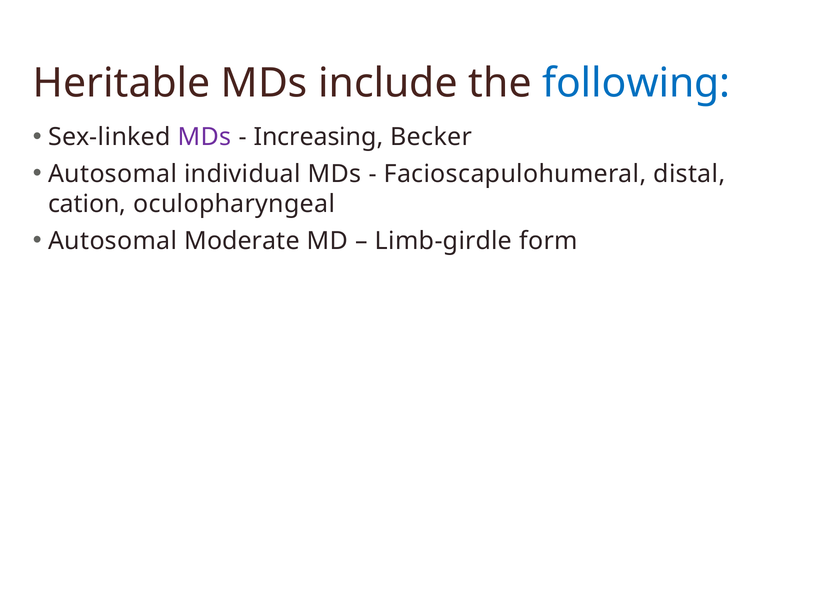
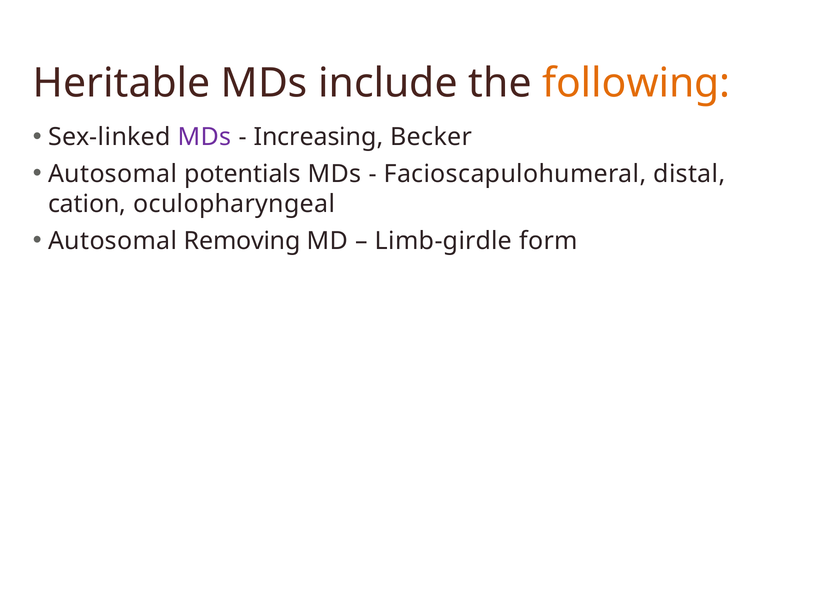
following colour: blue -> orange (636, 83)
individual: individual -> potentials (243, 174)
Moderate: Moderate -> Removing (242, 241)
